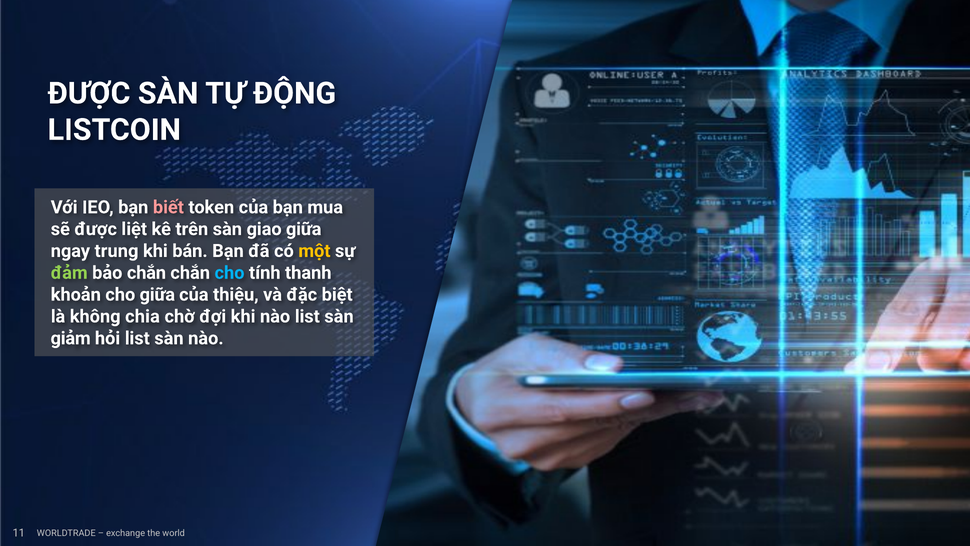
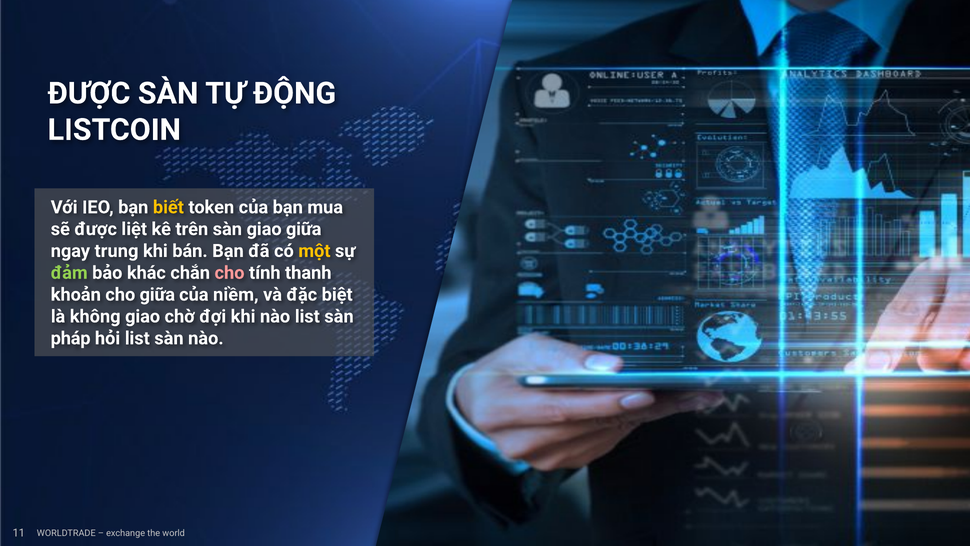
biết colour: pink -> yellow (168, 207)
bảo chắn: chắn -> khác (146, 273)
cho colour: light blue -> pink (230, 273)
thiệu: thiệu -> niềm (236, 294)
không chia: chia -> giao (143, 316)
giảm: giảm -> pháp (71, 338)
